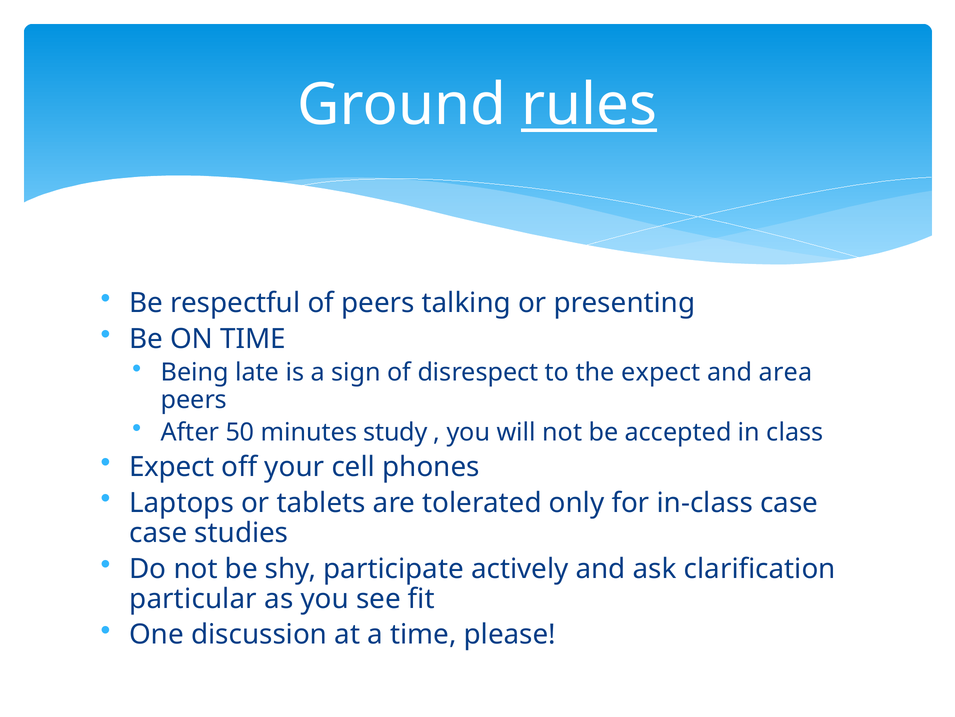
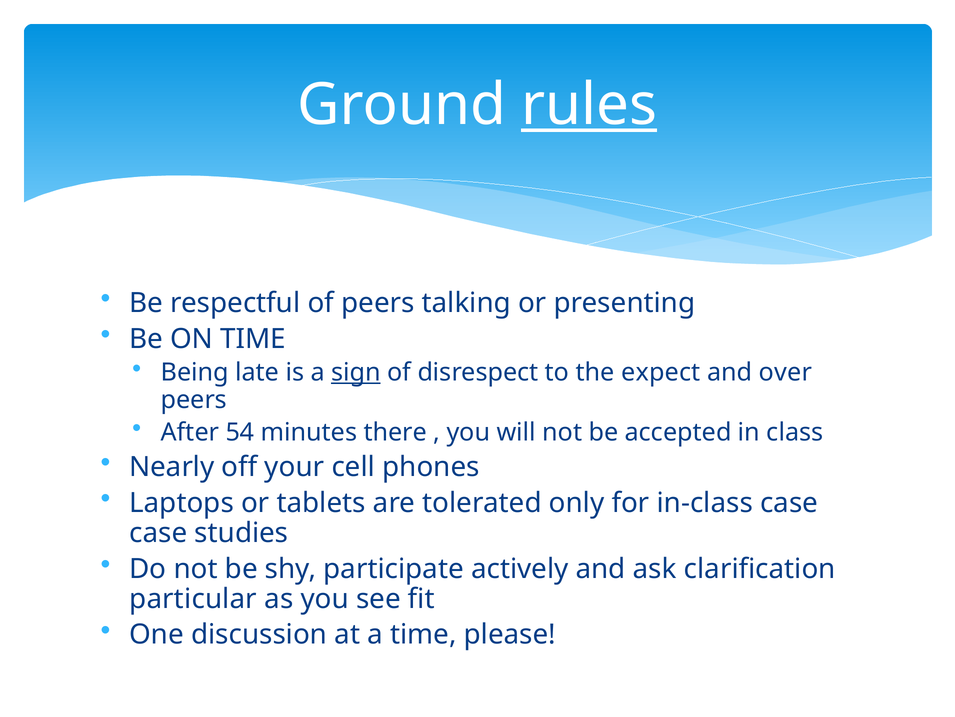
sign underline: none -> present (356, 372)
area: area -> over (786, 372)
50: 50 -> 54 (240, 432)
study: study -> there (395, 432)
Expect: Expect -> Nearly (172, 467)
